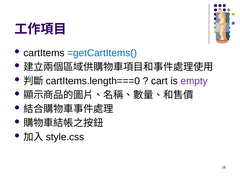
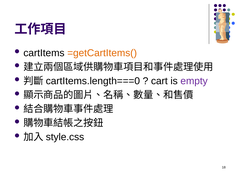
=getCartItems( colour: blue -> orange (102, 53)
